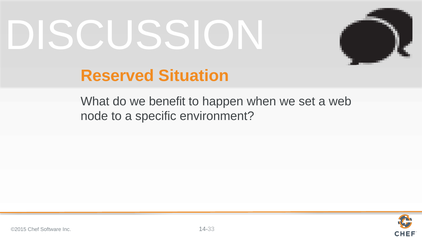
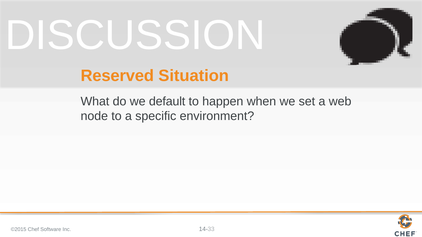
benefit: benefit -> default (167, 102)
